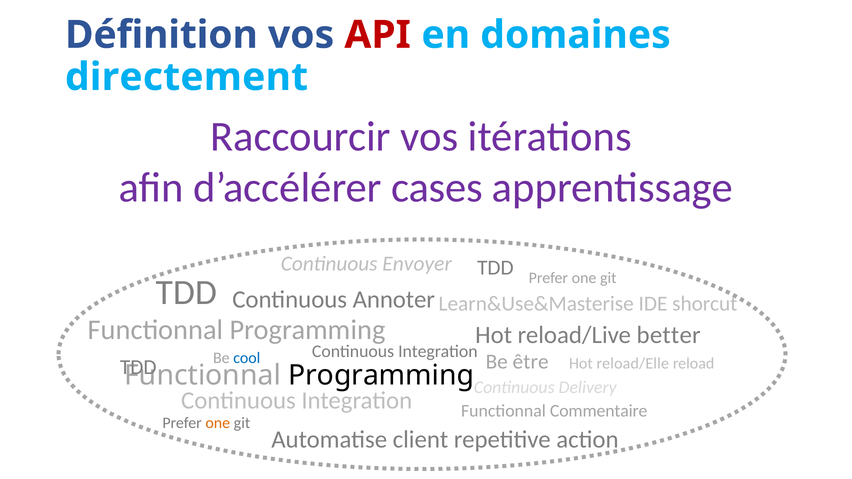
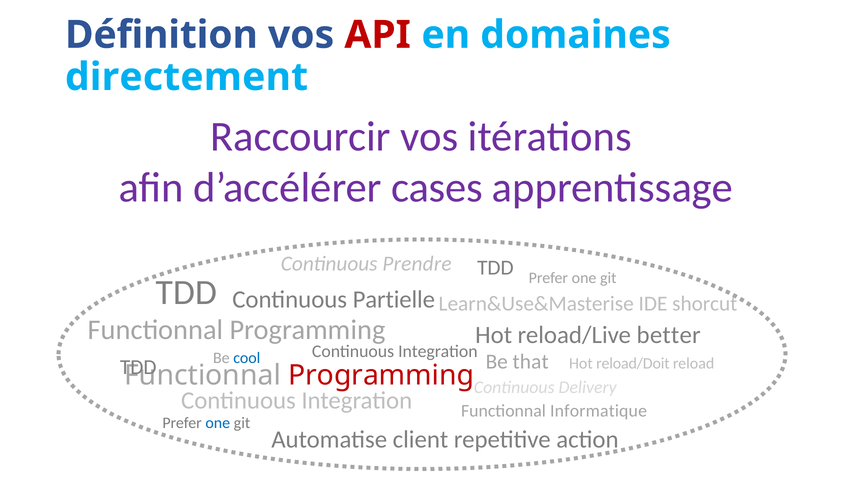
Envoyer: Envoyer -> Prendre (417, 264)
Annoter: Annoter -> Partielle (394, 300)
être: être -> that (531, 362)
reload/Elle: reload/Elle -> reload/Doit (633, 363)
Programming colour: black -> red (381, 376)
Commentaire: Commentaire -> Informatique (599, 411)
one colour: orange -> blue (218, 423)
